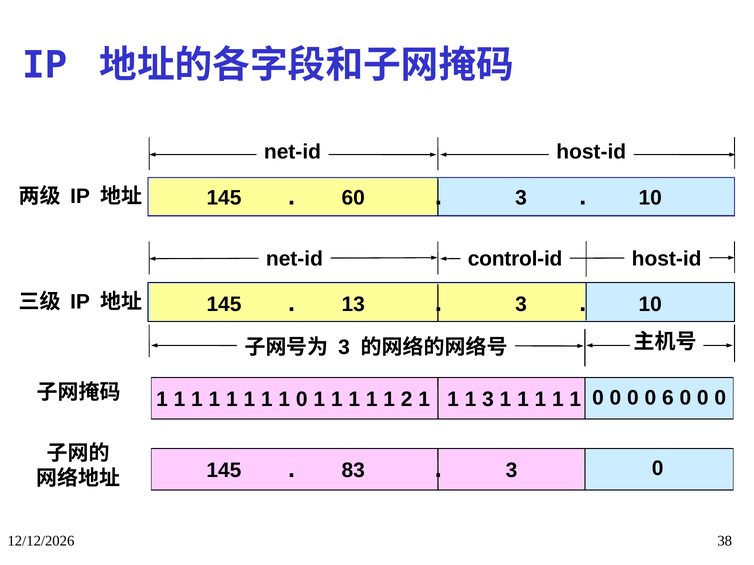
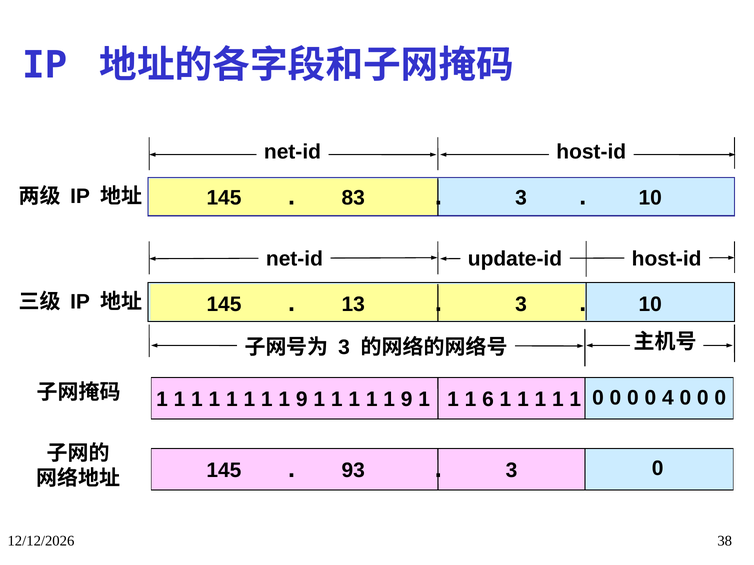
60: 60 -> 83 (353, 198)
control-id: control-id -> update-id (515, 259)
0: 0 -> 9 (302, 400)
2: 2 -> 9 (407, 400)
1 3: 3 -> 6 (488, 400)
6: 6 -> 4 (668, 398)
83: 83 -> 93 (353, 471)
